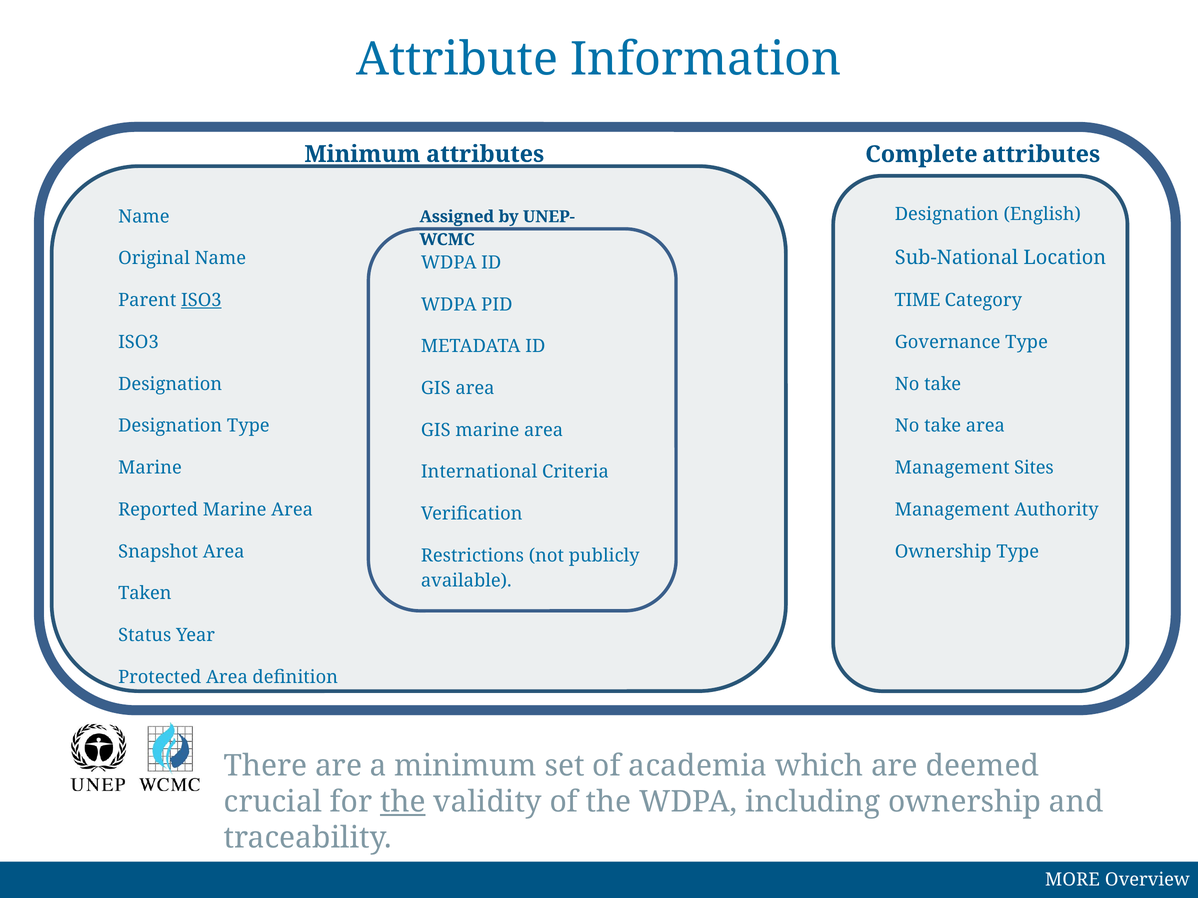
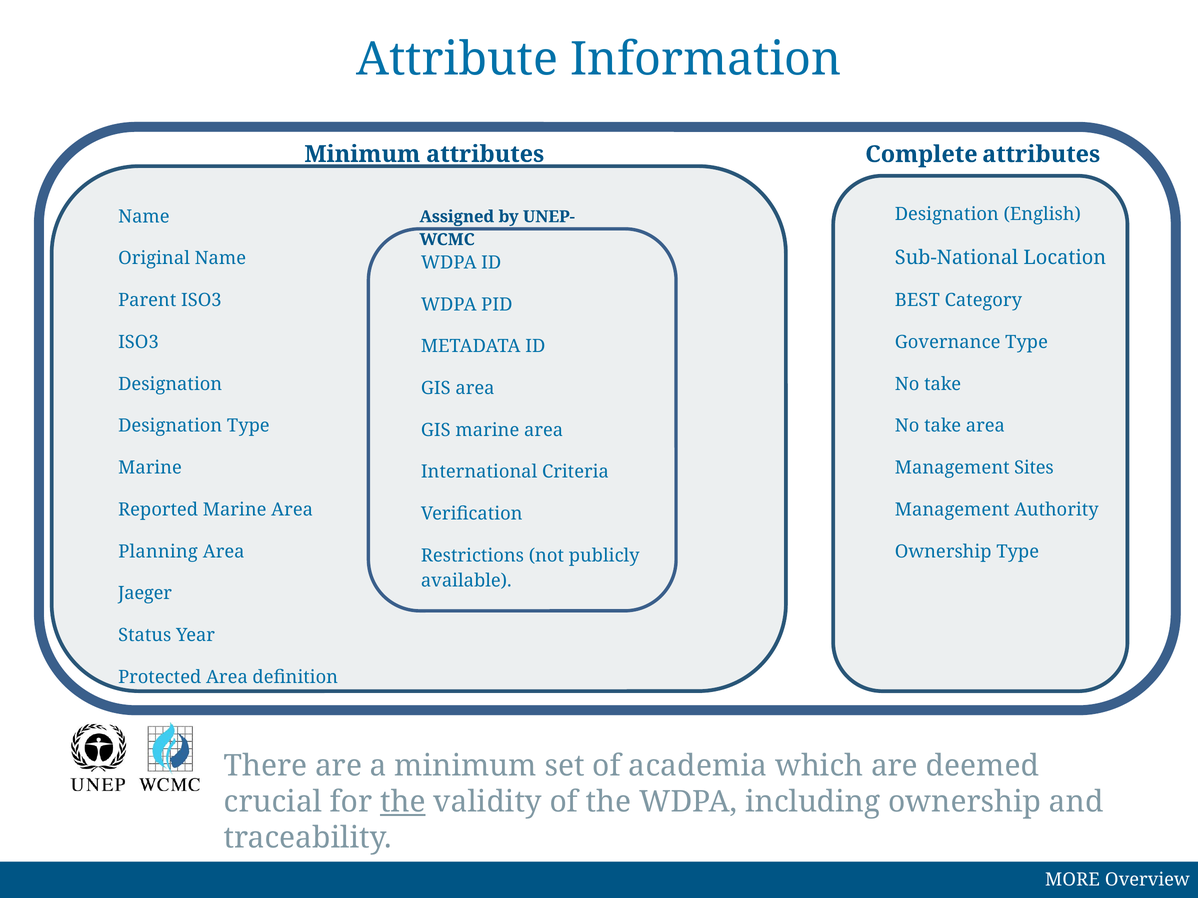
ISO3 underline: present -> none (201, 300)
TIME: TIME -> BEST (917, 301)
Snapshot: Snapshot -> Planning (158, 552)
Taken: Taken -> Jaeger (145, 594)
